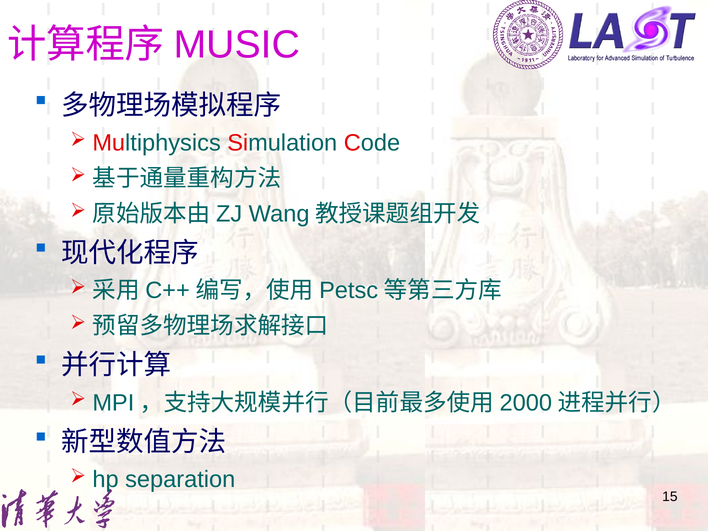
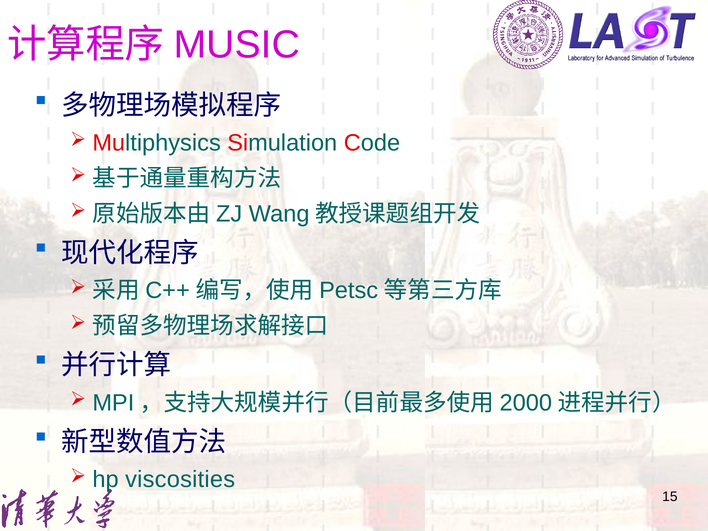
separation: separation -> viscosities (180, 479)
